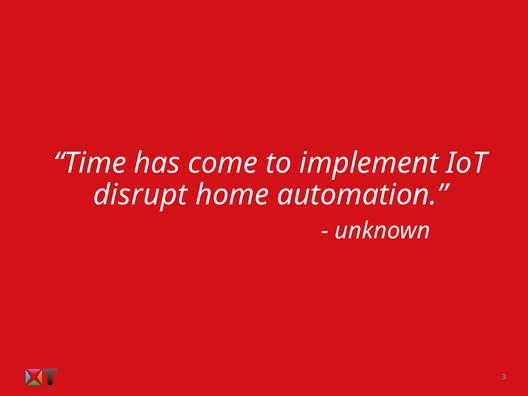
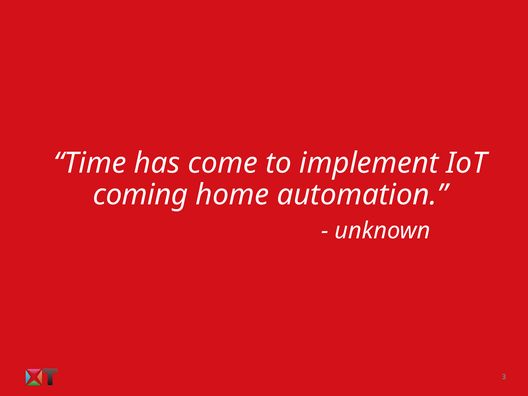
disrupt: disrupt -> coming (141, 195)
